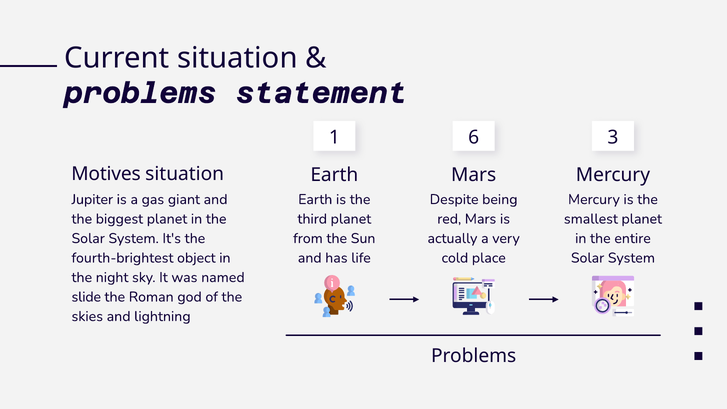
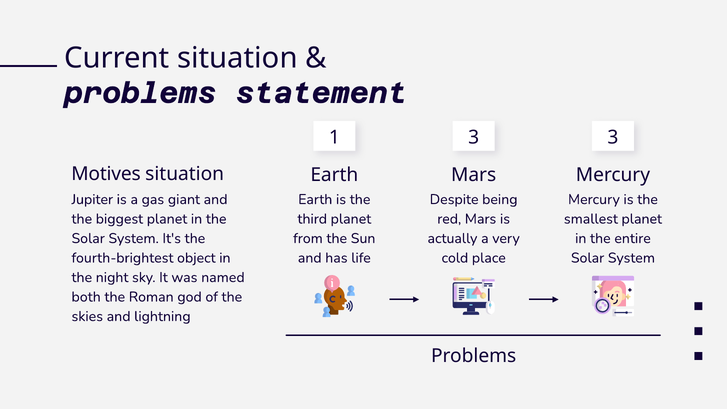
1 6: 6 -> 3 (474, 137)
slide: slide -> both (86, 297)
